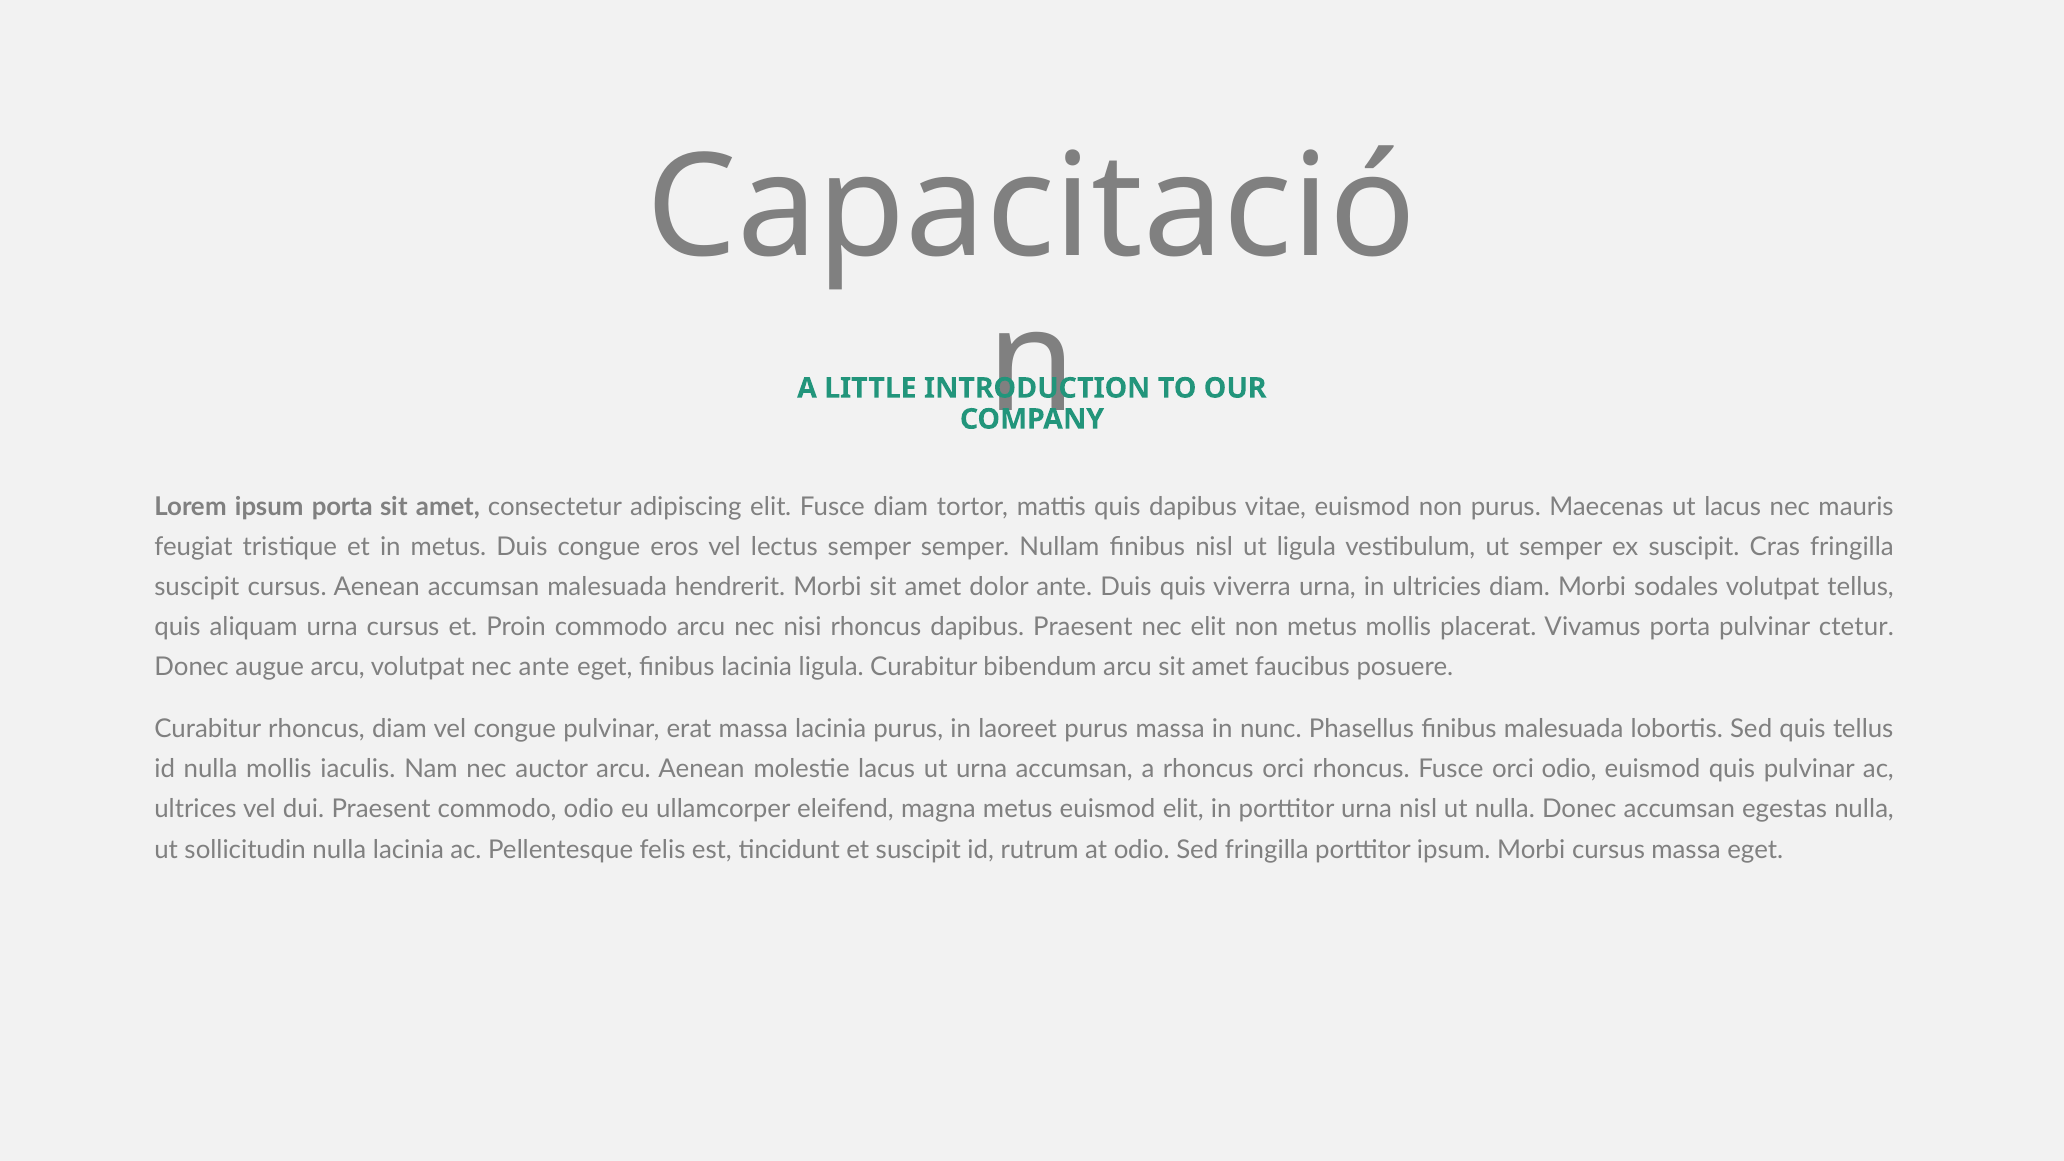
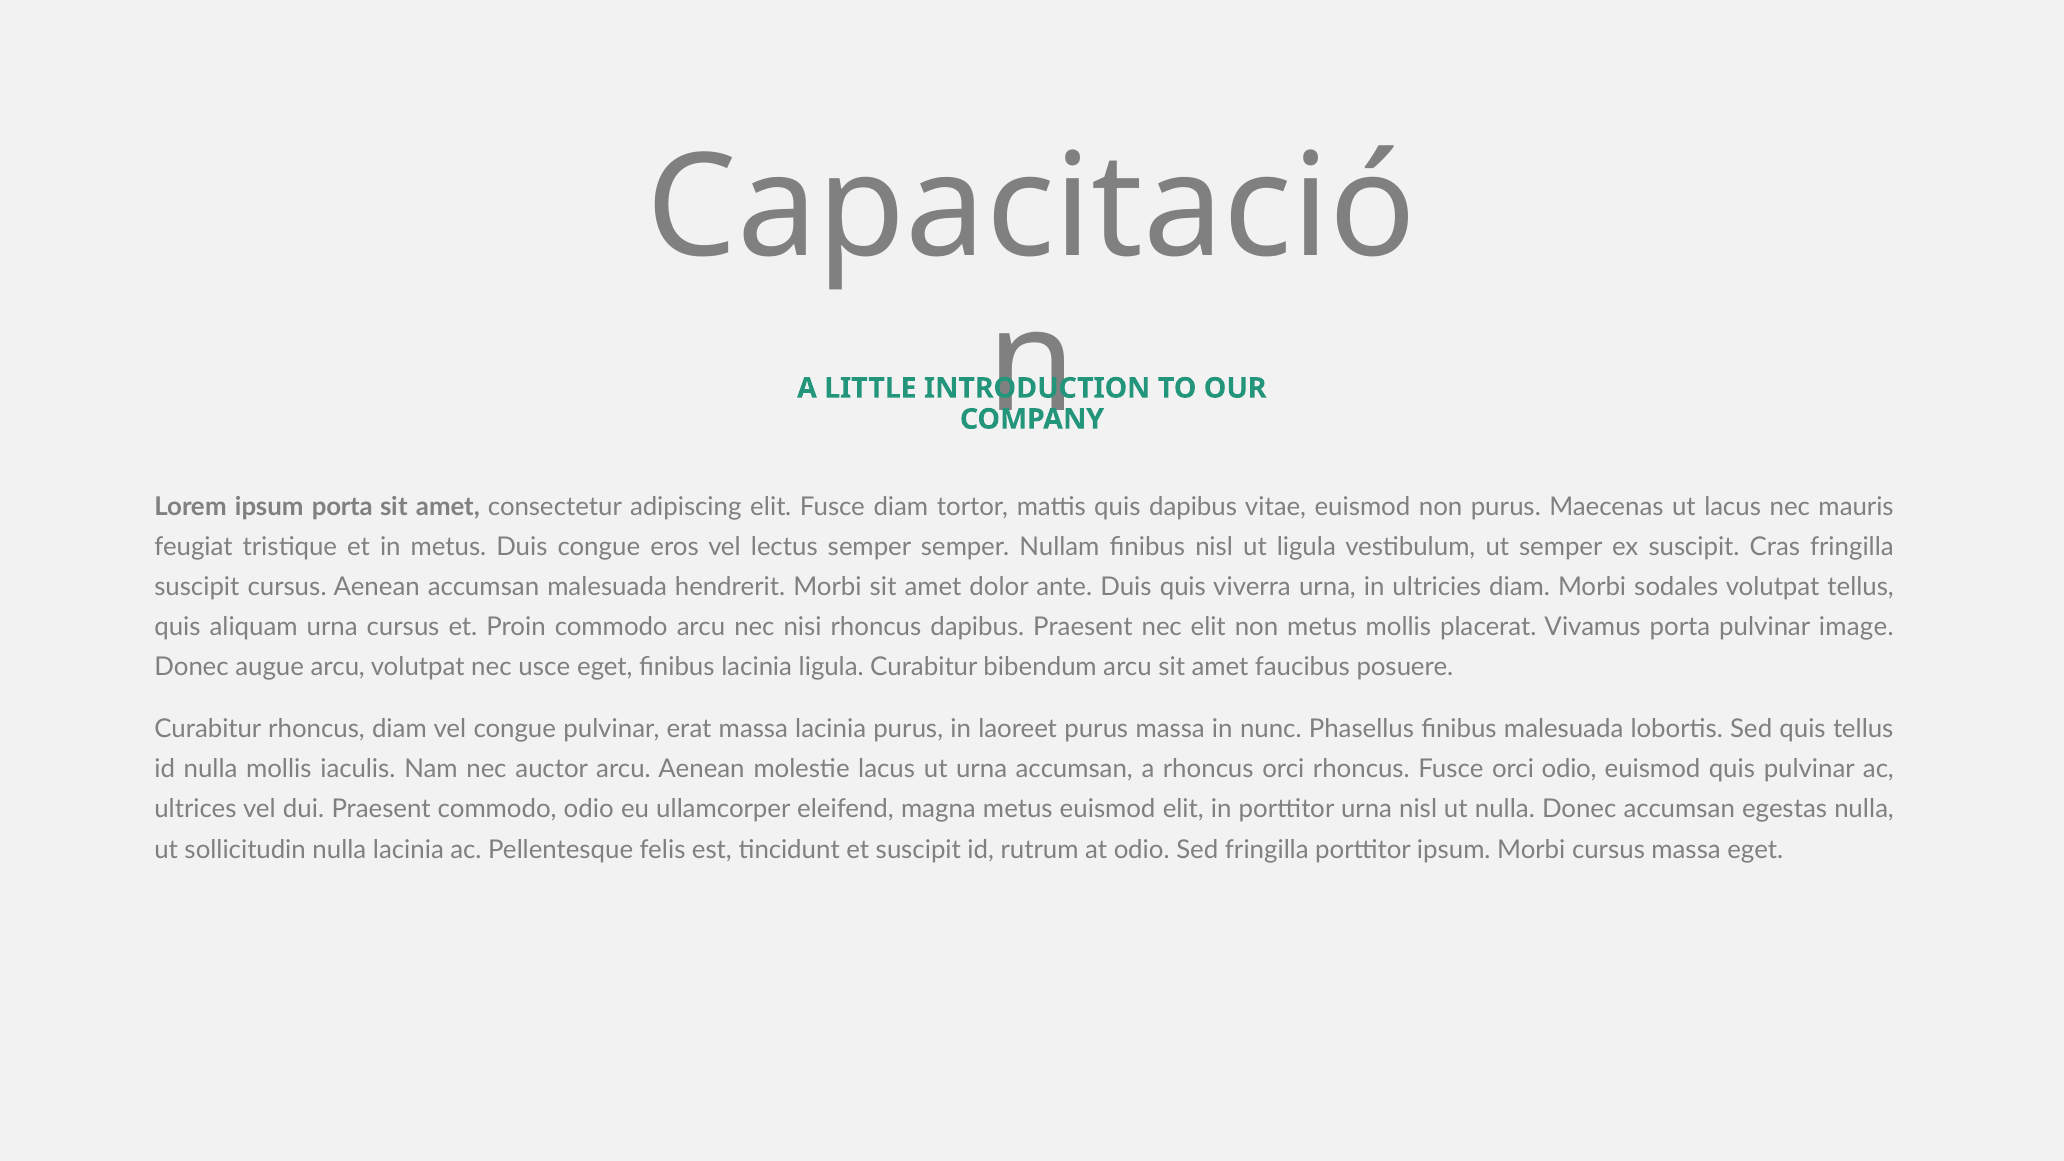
ctetur: ctetur -> image (1856, 627)
nec ante: ante -> usce (544, 667)
